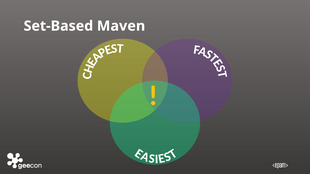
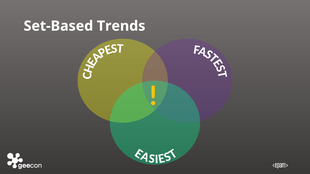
Maven: Maven -> Trends (121, 26)
